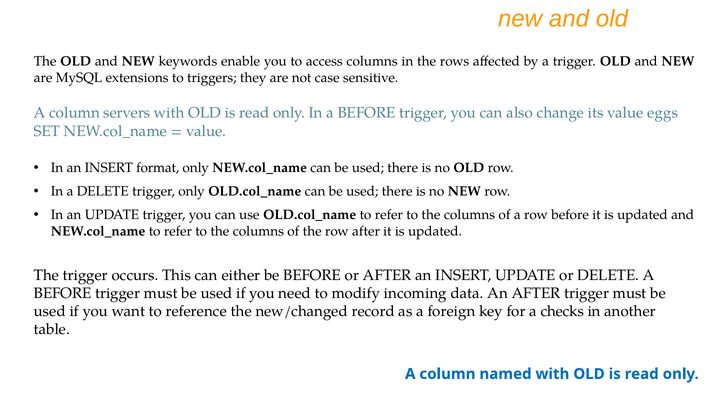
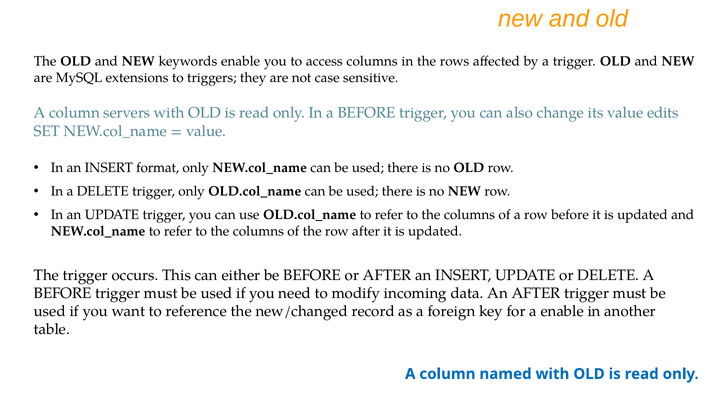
eggs: eggs -> edits (663, 113)
a checks: checks -> enable (562, 311)
